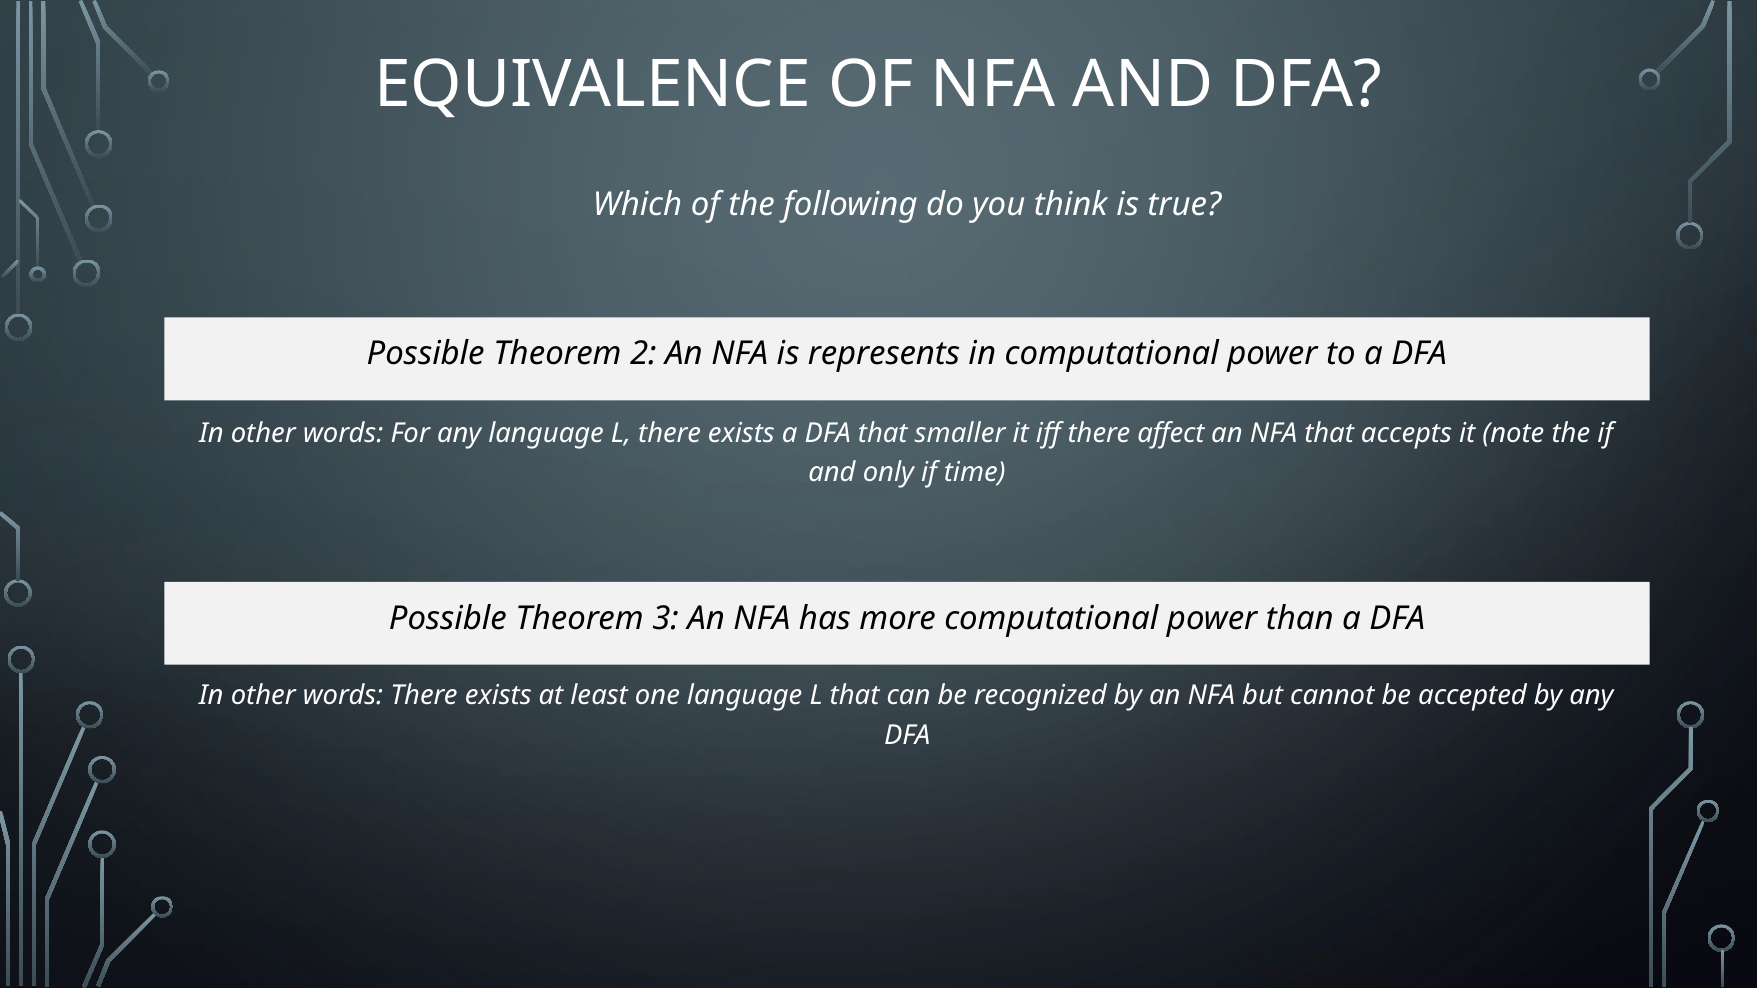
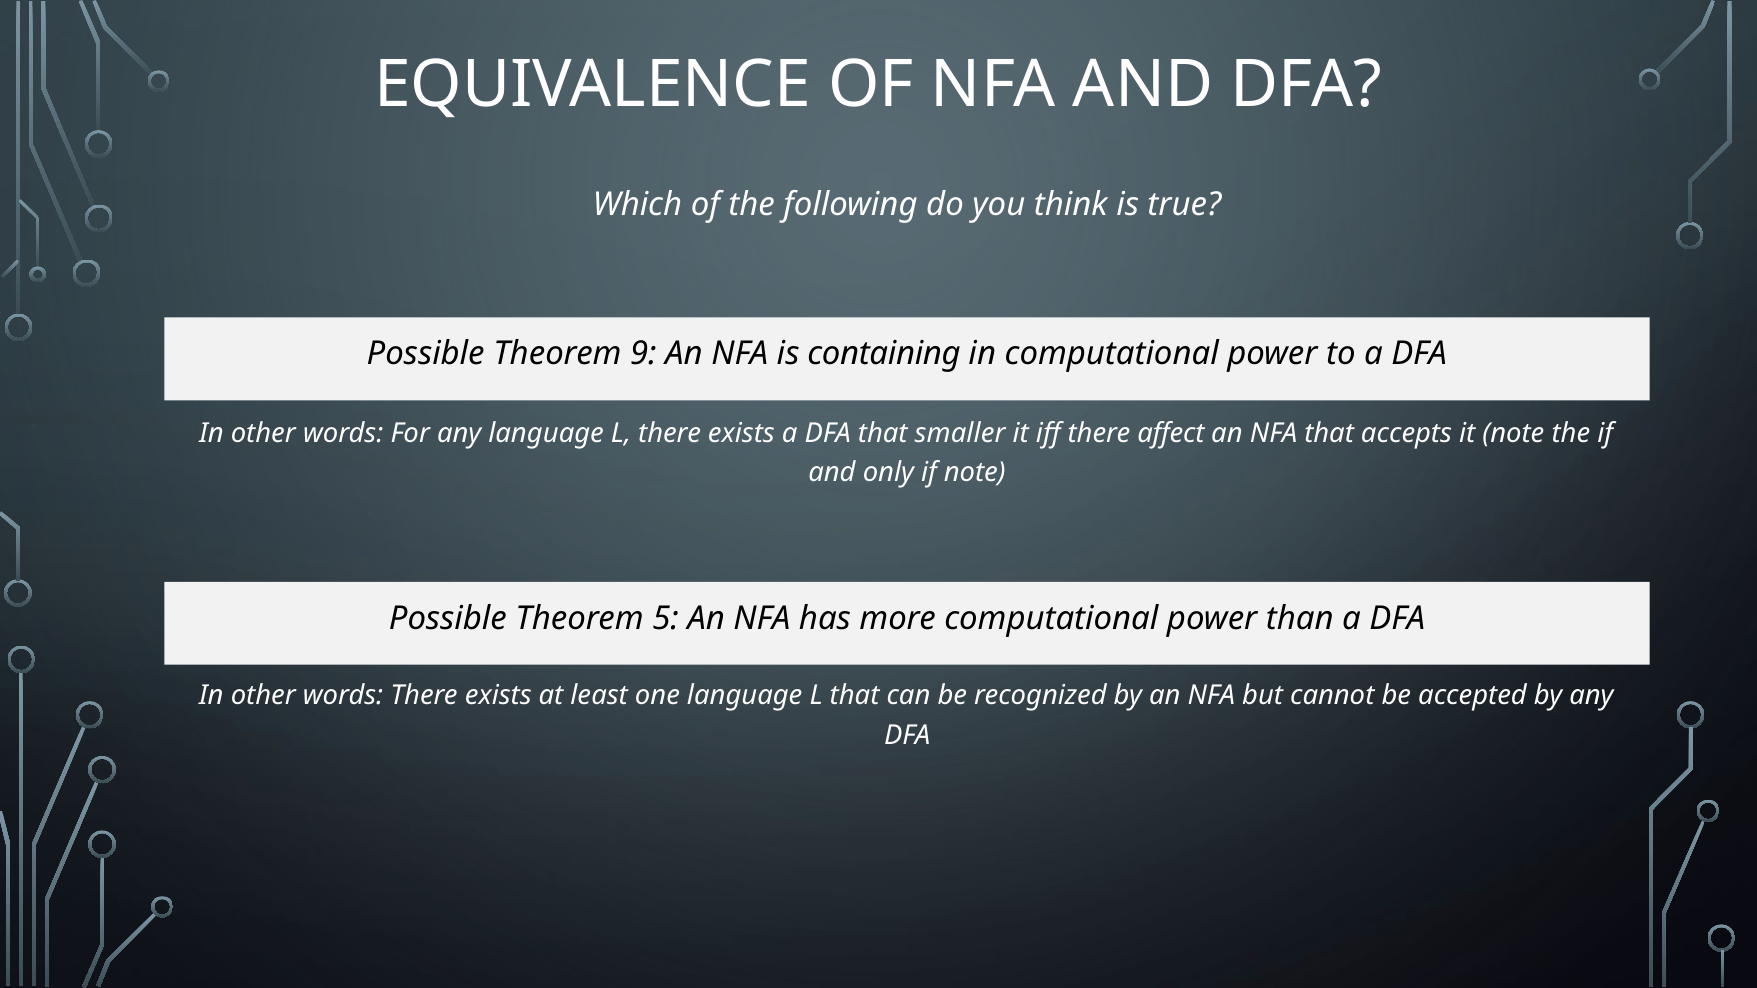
2: 2 -> 9 (643, 354)
represents: represents -> containing (884, 354)
if time: time -> note (975, 473)
3: 3 -> 5 (666, 618)
